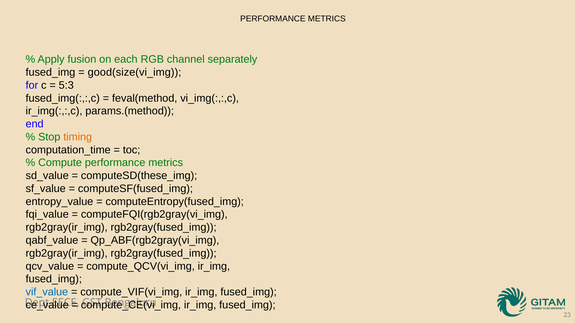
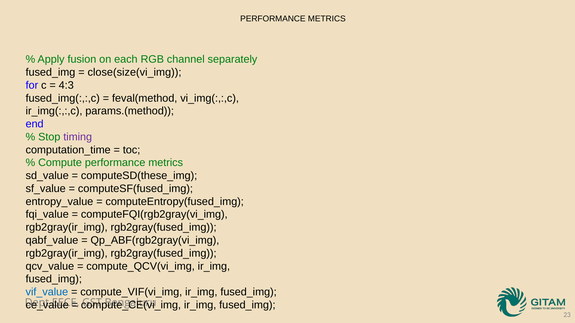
good(size(vi_img: good(size(vi_img -> close(size(vi_img (135, 72)
5:3: 5:3 -> 4:3 (66, 85)
timing colour: orange -> purple (78, 137)
